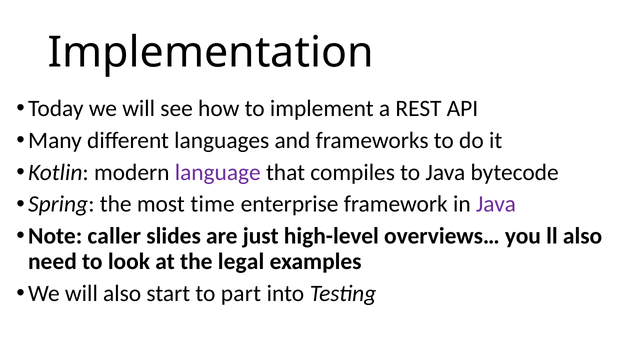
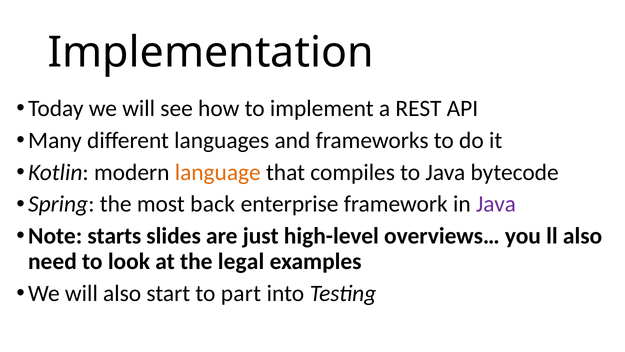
language colour: purple -> orange (218, 172)
time: time -> back (213, 204)
caller: caller -> starts (114, 236)
